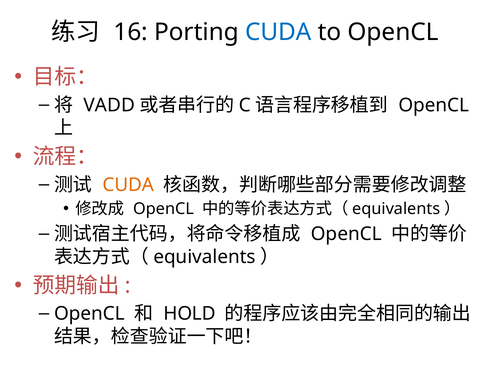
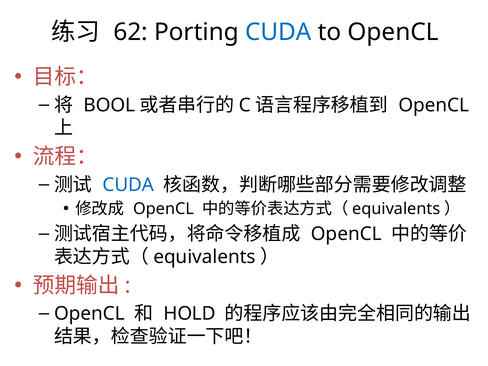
16: 16 -> 62 (131, 32)
VADD: VADD -> BOOL (109, 105)
CUDA colour: orange -> blue (128, 185)
